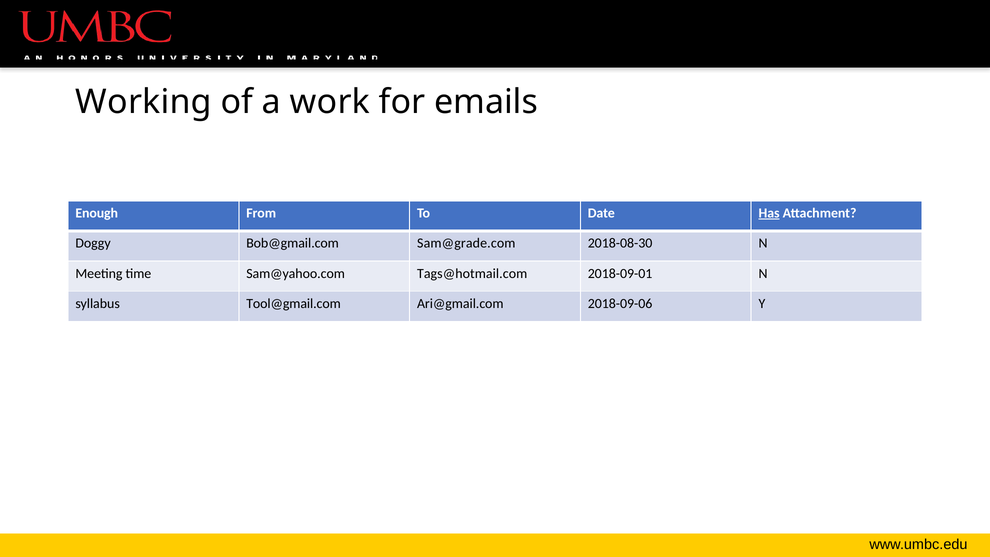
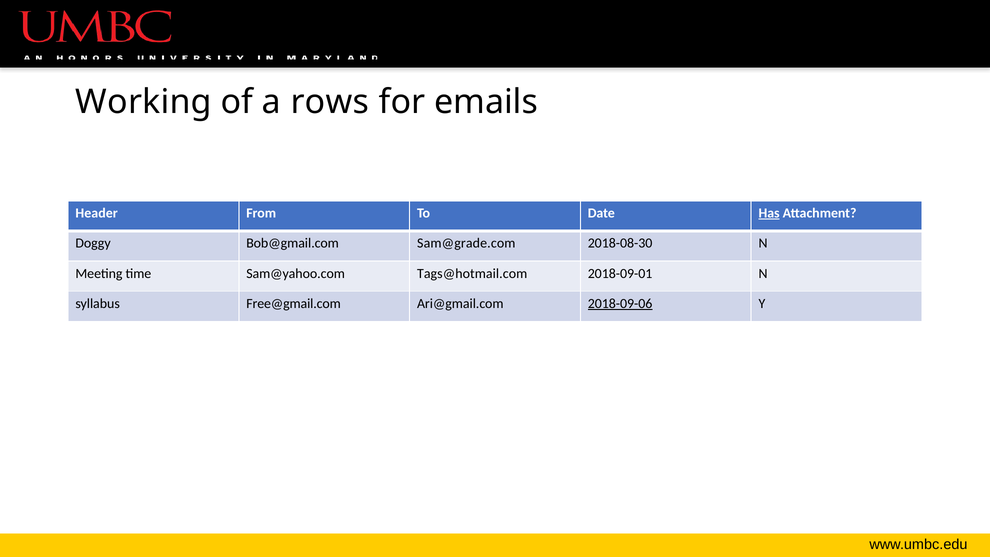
work: work -> rows (330, 102)
Enough: Enough -> Header (97, 213)
Tool@gmail.com: Tool@gmail.com -> Free@gmail.com (294, 303)
2018-09-06 underline: none -> present (620, 303)
